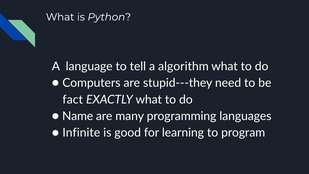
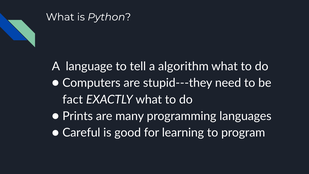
Name: Name -> Prints (78, 116)
Infinite: Infinite -> Careful (81, 133)
